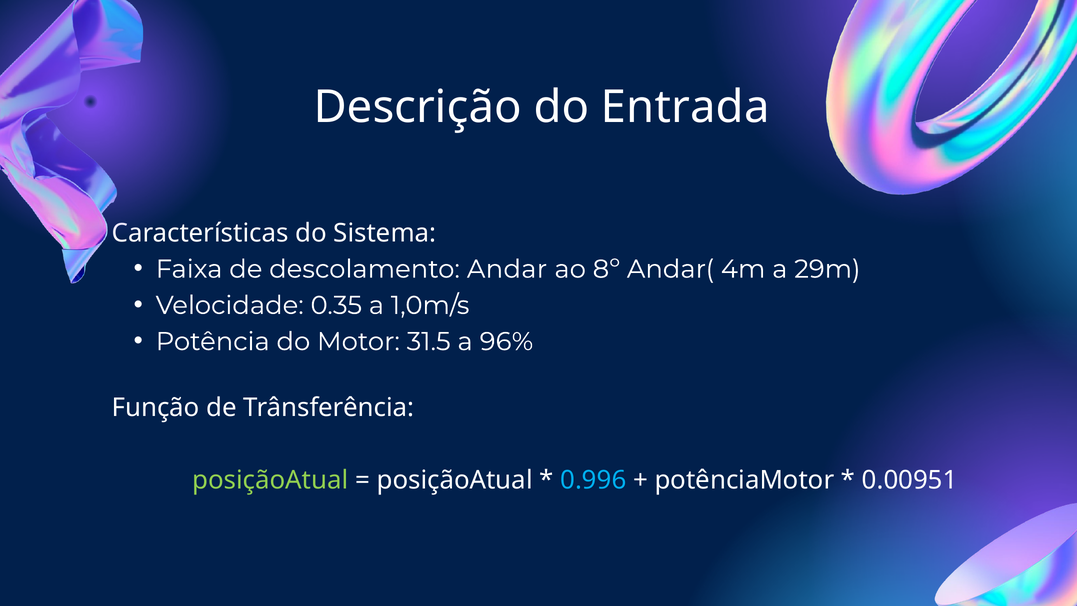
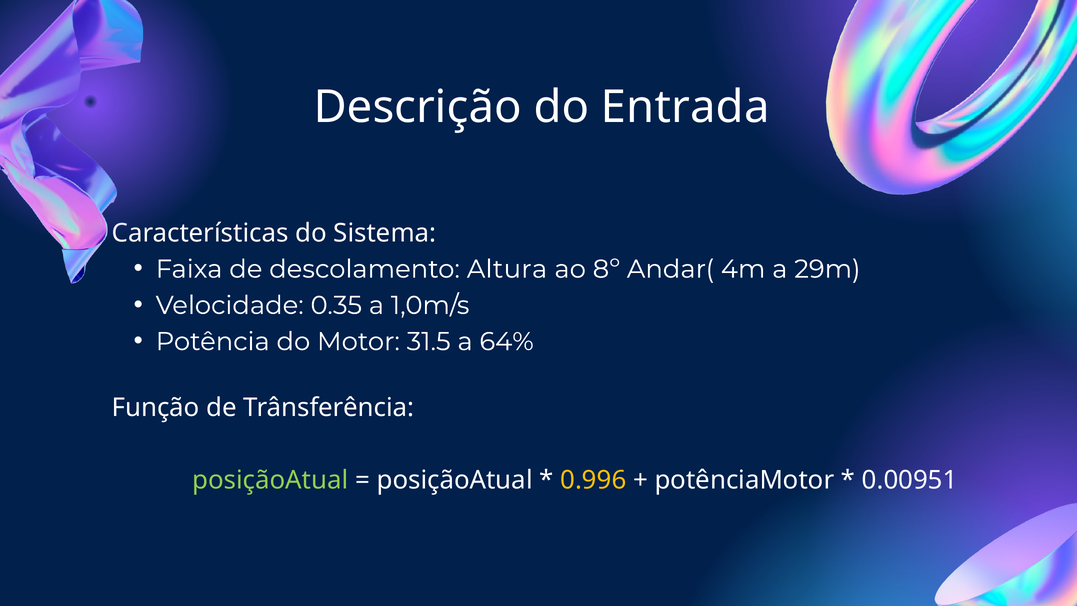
Andar: Andar -> Altura (507, 269)
96%: 96% -> 64% (507, 342)
0.996 colour: light blue -> yellow (593, 480)
